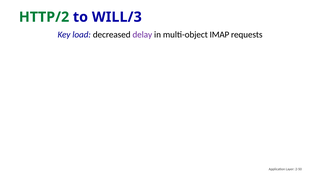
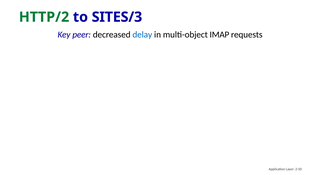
WILL/3: WILL/3 -> SITES/3 (117, 17)
load: load -> peer (82, 34)
delay colour: purple -> blue (142, 34)
